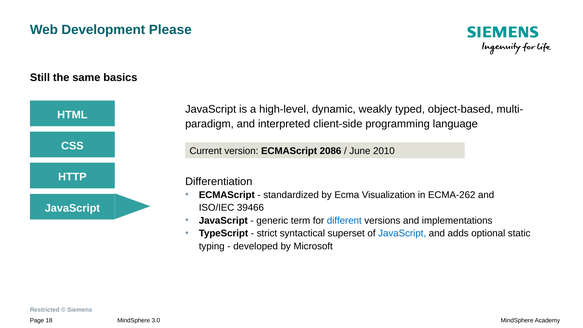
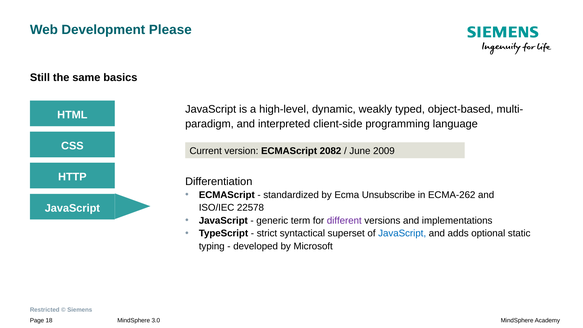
2086: 2086 -> 2082 (331, 151)
2010: 2010 -> 2009 (384, 151)
Visualization: Visualization -> Unsubscribe (389, 195)
39466: 39466 -> 22578 (250, 208)
different colour: blue -> purple (344, 221)
